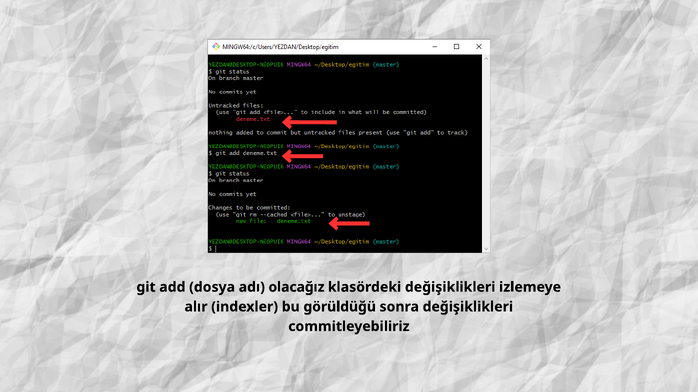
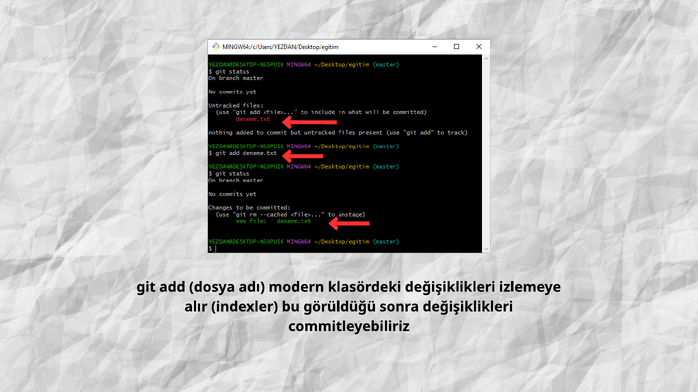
olacağız: olacağız -> modern (296, 288)
